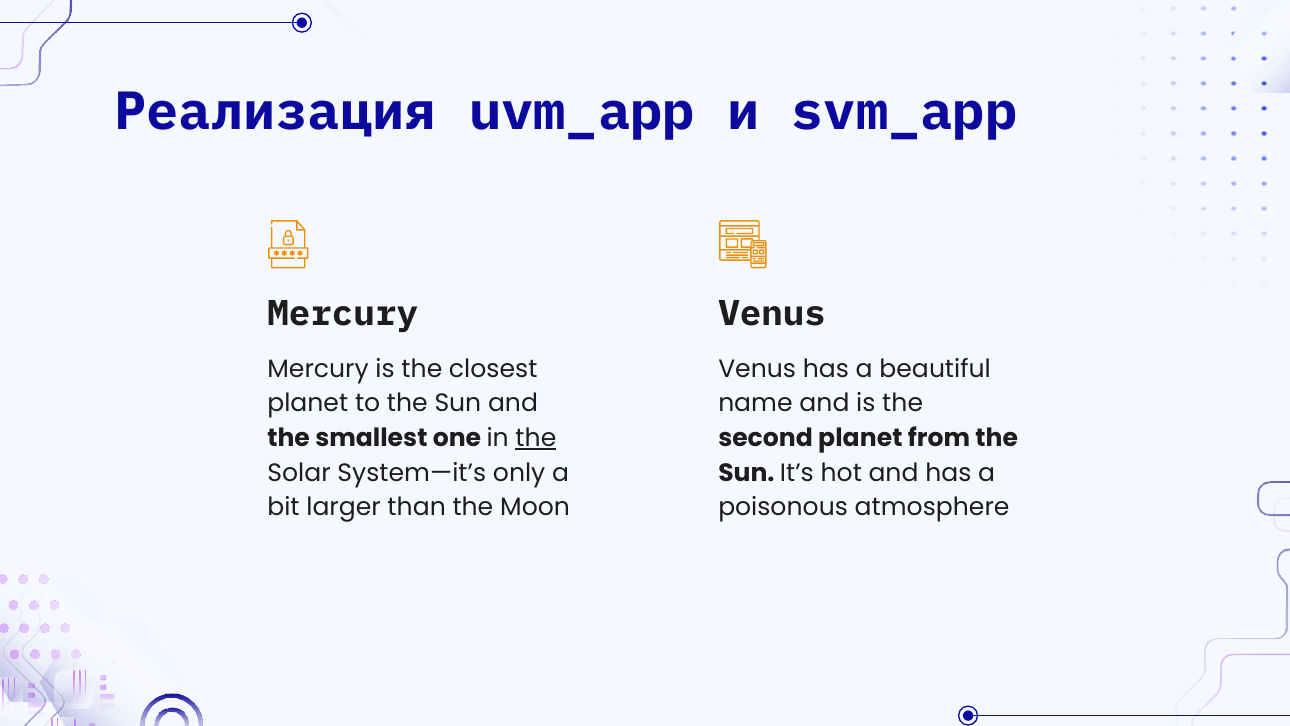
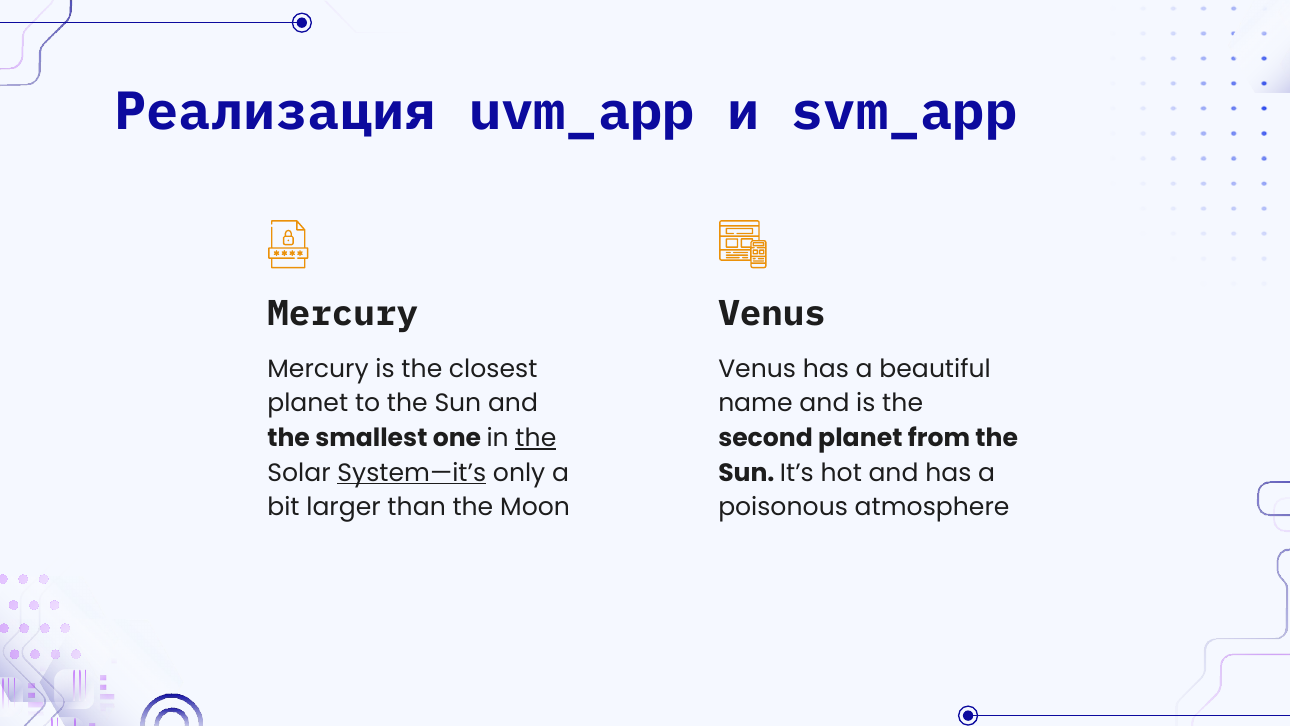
System—it’s underline: none -> present (412, 473)
